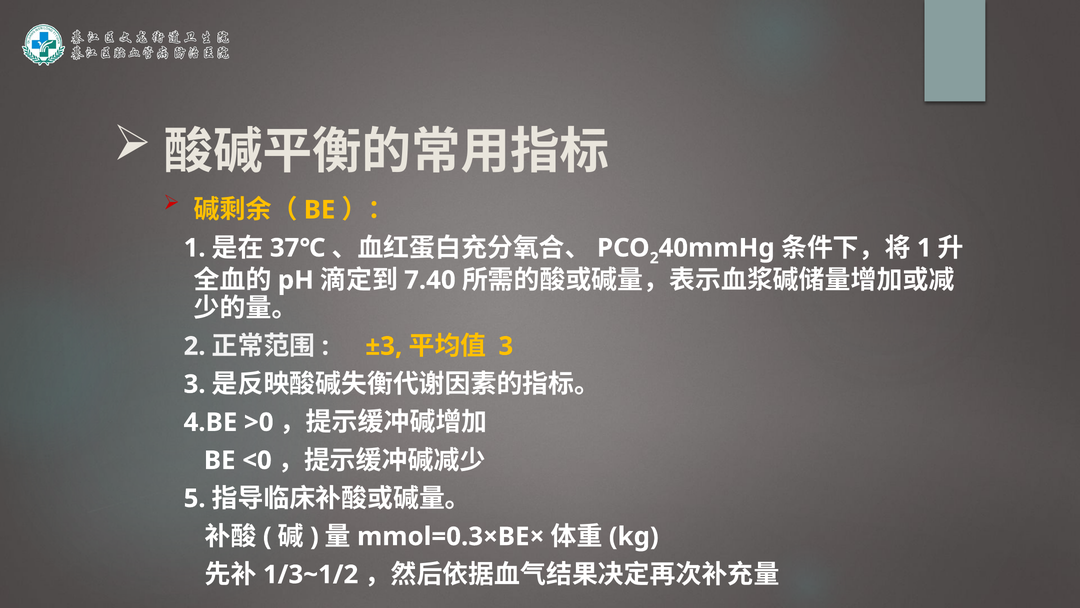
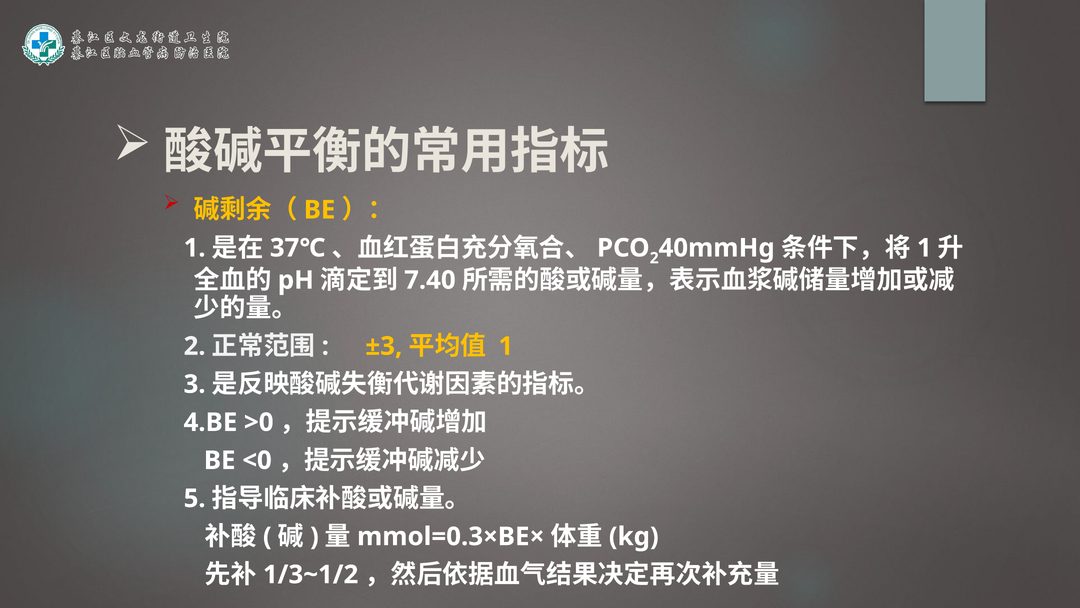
3: 3 -> 1 (506, 346)
